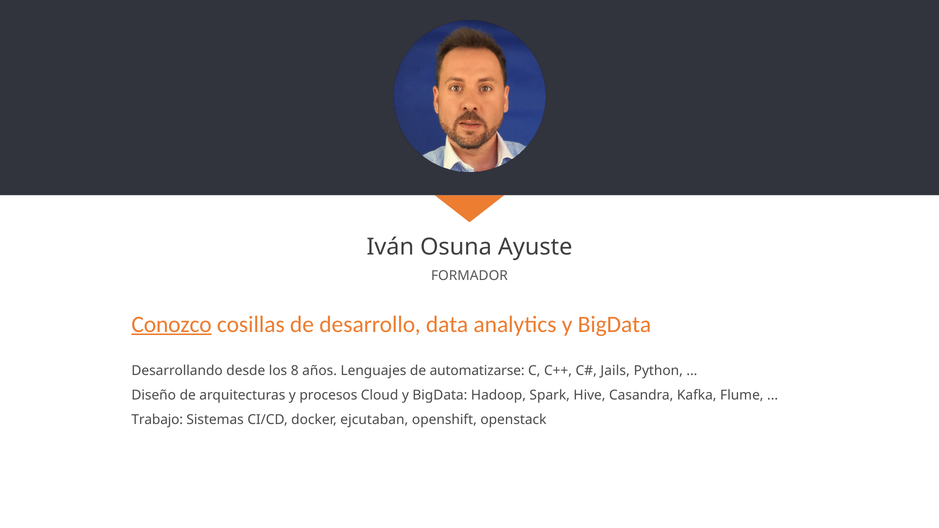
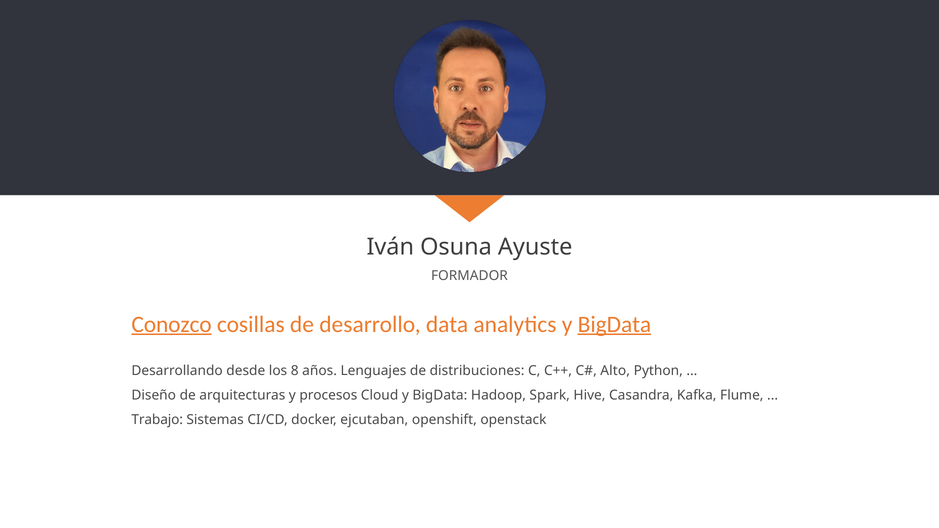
BigData underline: none -> present (614, 324)
automatizarse: automatizarse -> distribuciones (477, 371)
Jails: Jails -> Alto (615, 371)
